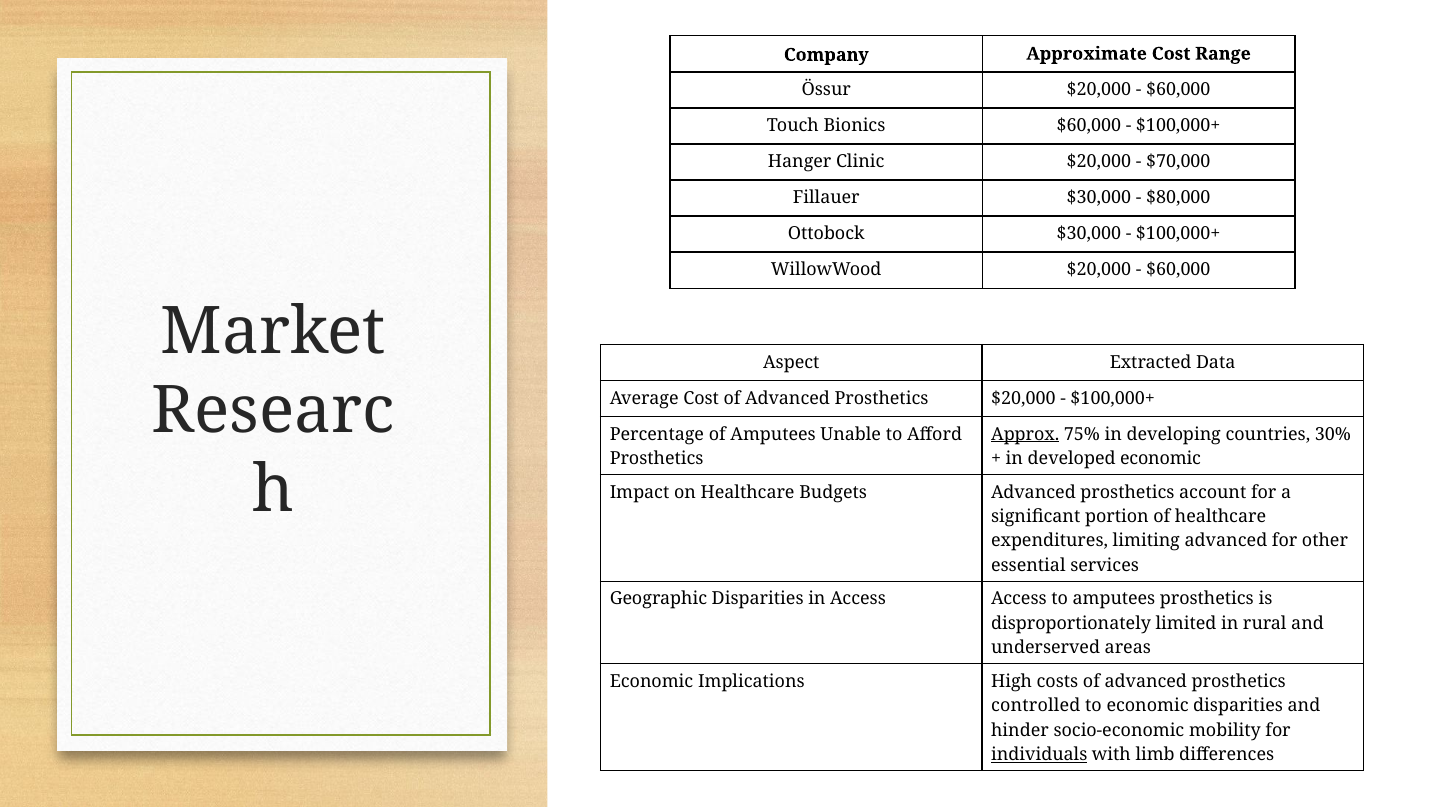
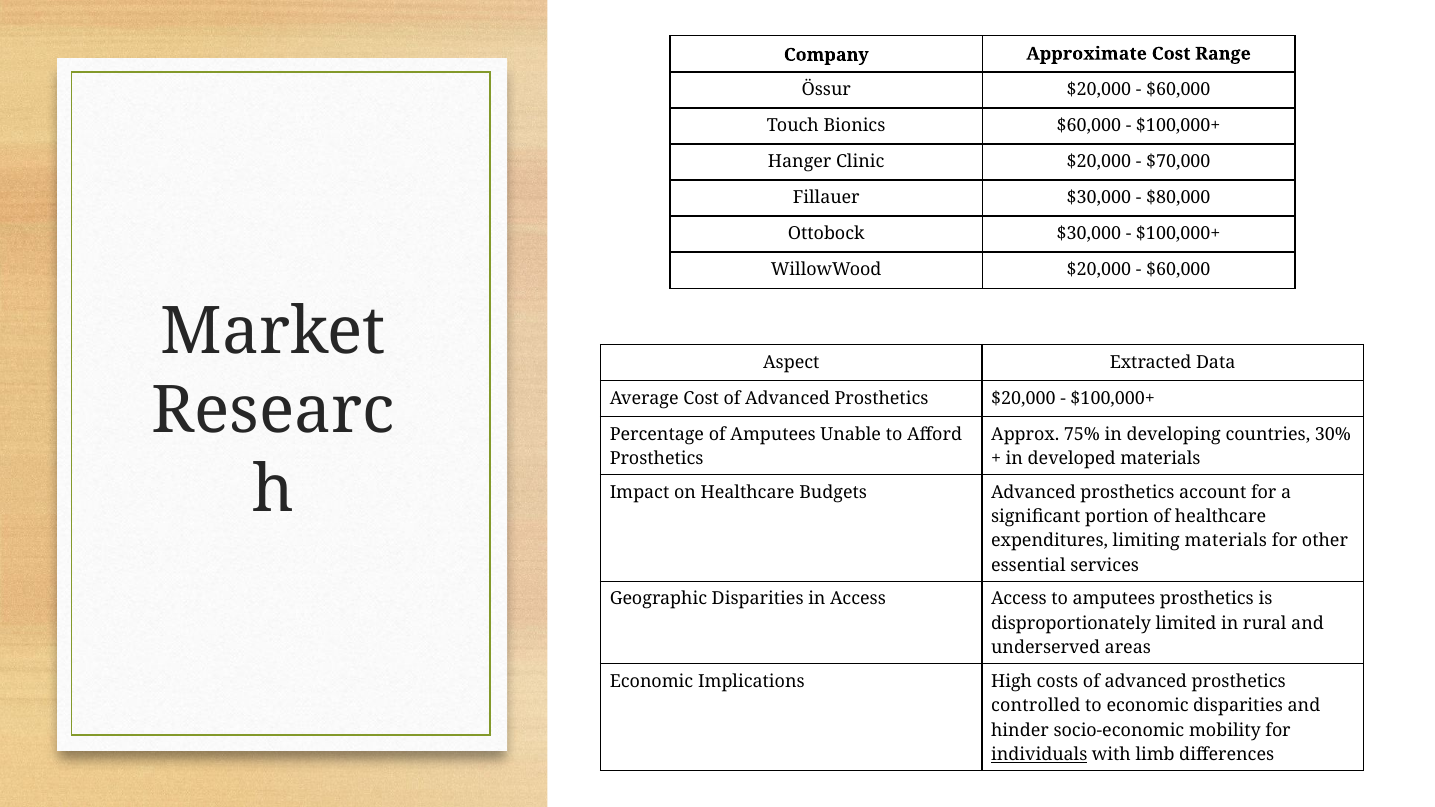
Approx underline: present -> none (1025, 434)
developed economic: economic -> materials (1160, 459)
limiting advanced: advanced -> materials (1226, 541)
